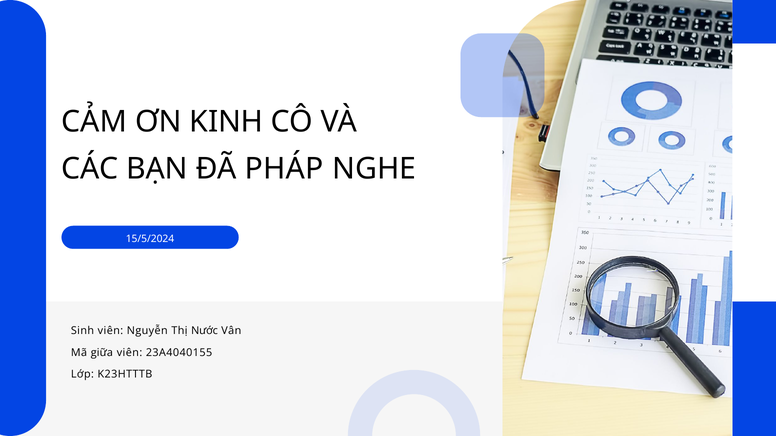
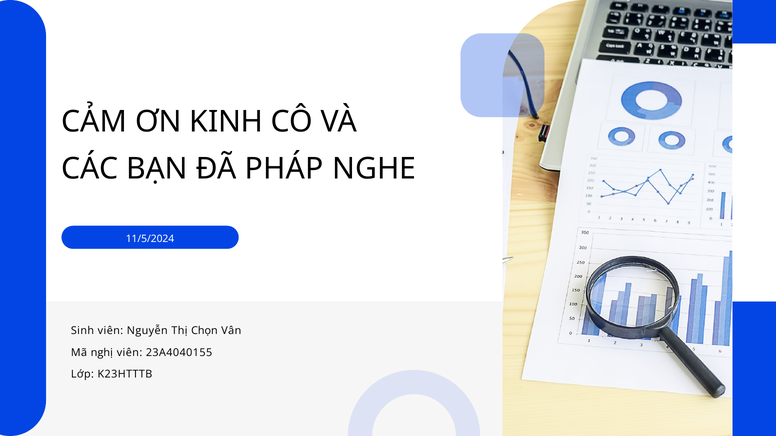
15/5/2024: 15/5/2024 -> 11/5/2024 (150, 239)
Nước: Nước -> Chọn (204, 331)
giữa: giữa -> nghị (102, 353)
